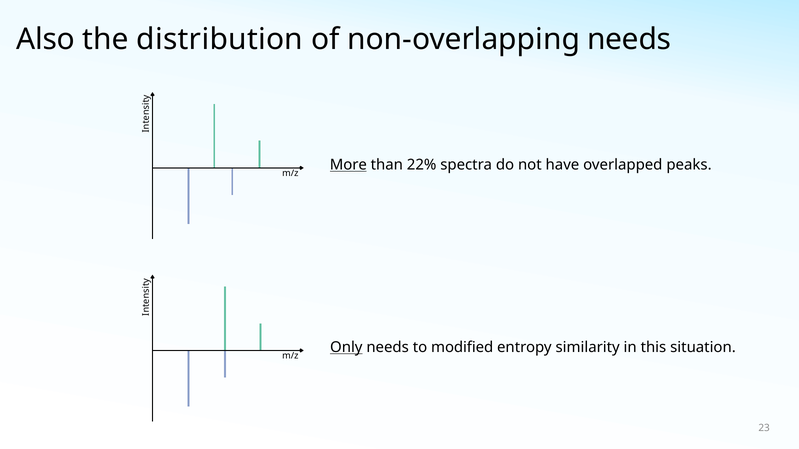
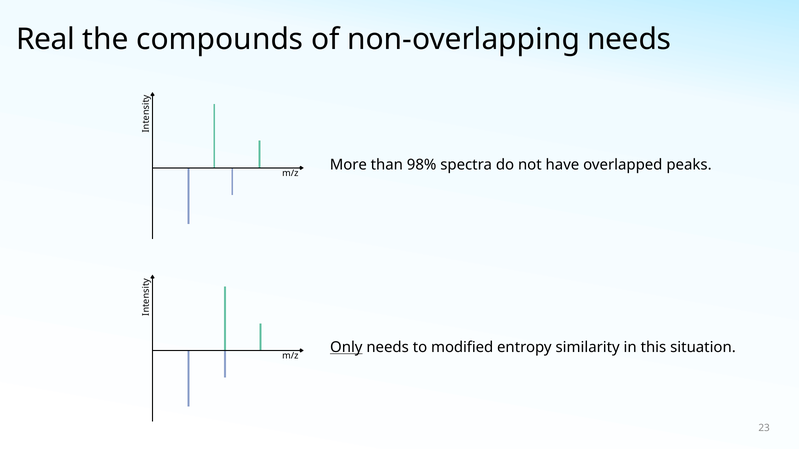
Also: Also -> Real (46, 39)
distribution: distribution -> compounds (220, 39)
More underline: present -> none (348, 165)
22%: 22% -> 98% (422, 165)
